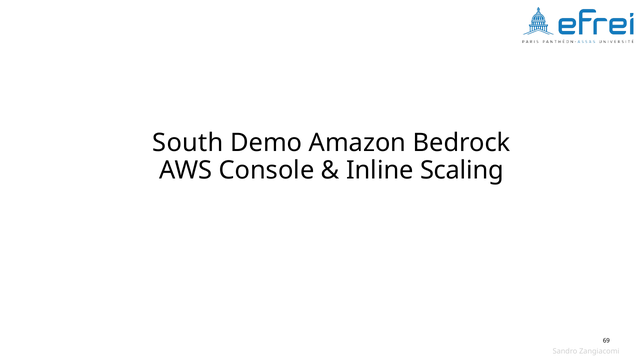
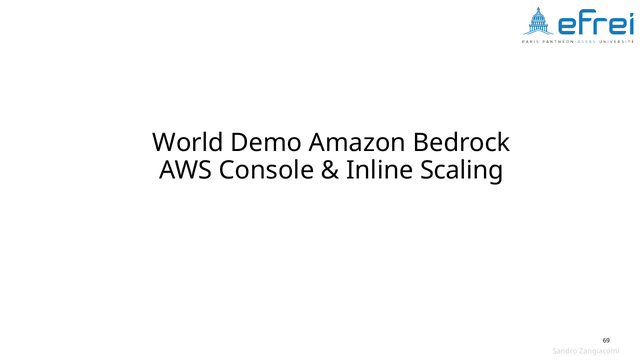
South: South -> World (188, 143)
